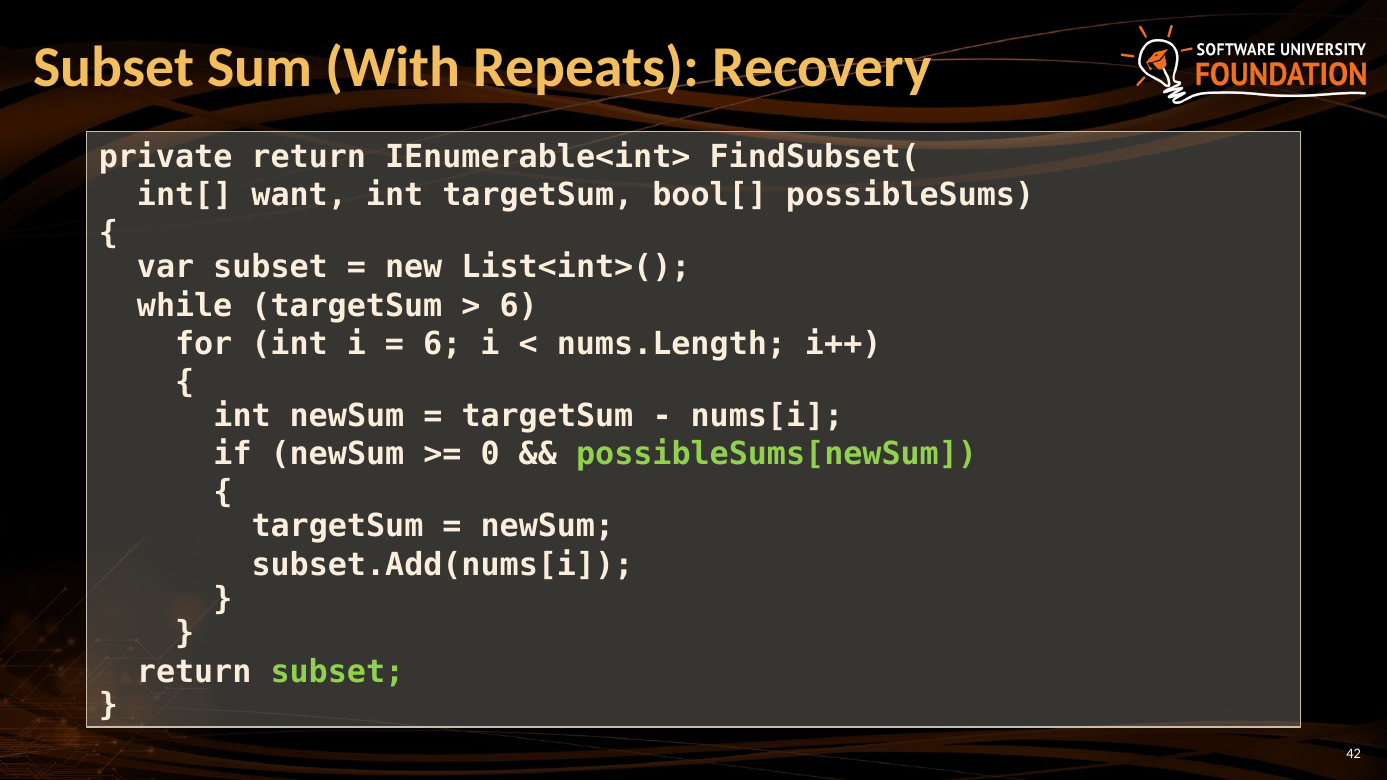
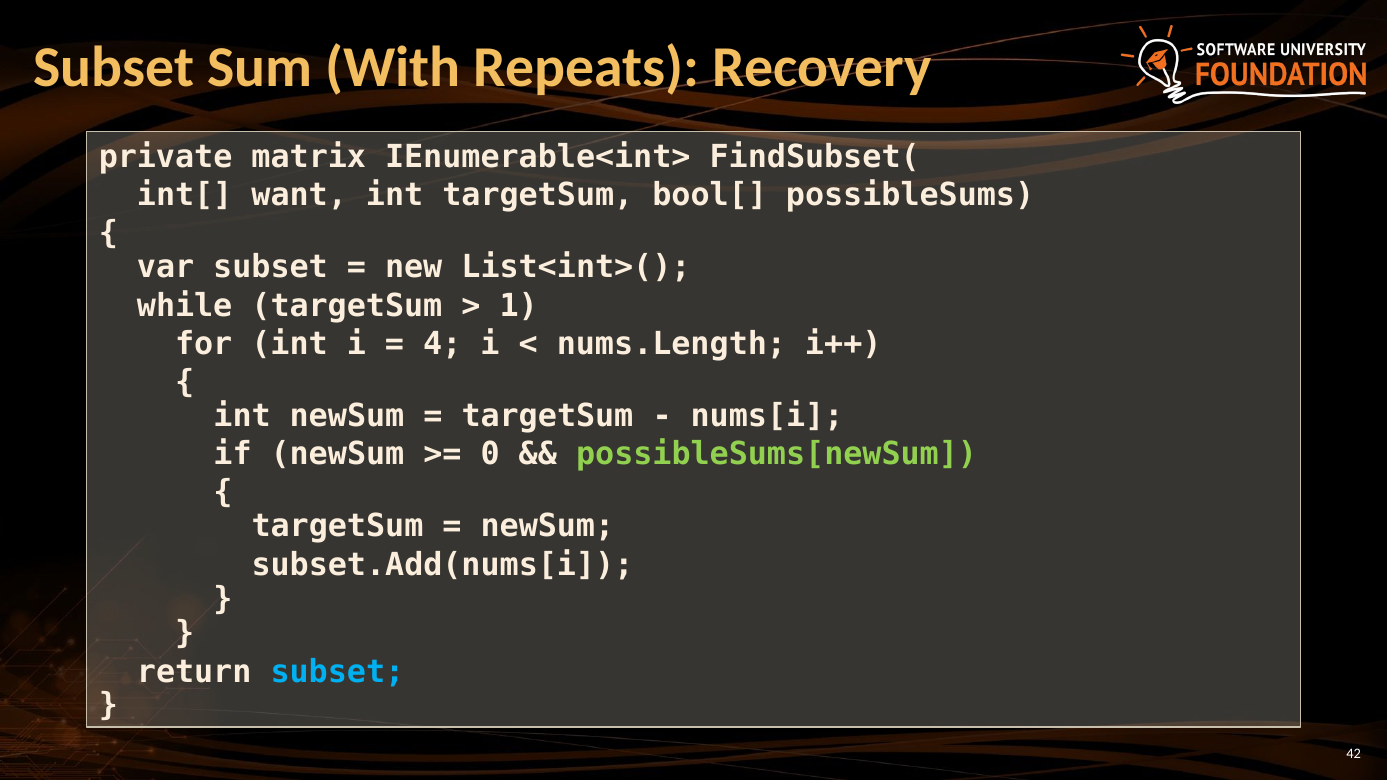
private return: return -> matrix (309, 157)
6: 6 -> 1 (519, 306)
6: 6 -> 4 (442, 344)
subset colour: light green -> light blue (337, 672)
